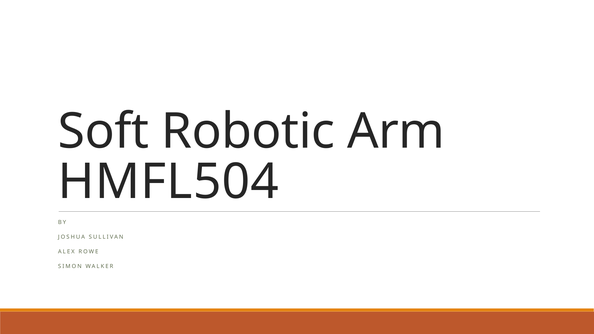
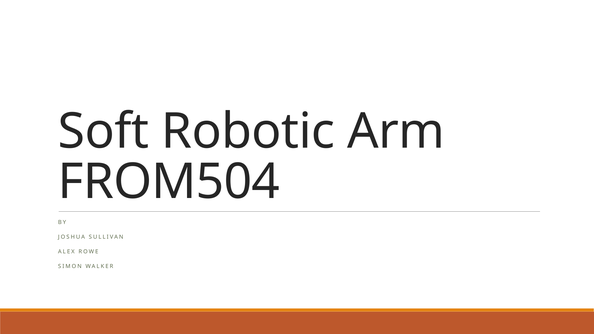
HMFL504: HMFL504 -> FROM504 (169, 182)
